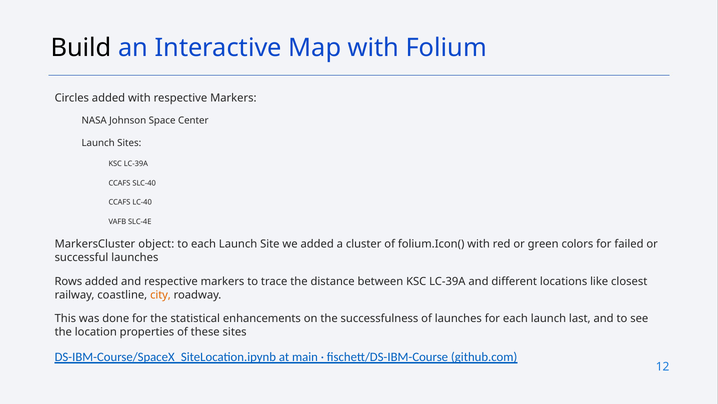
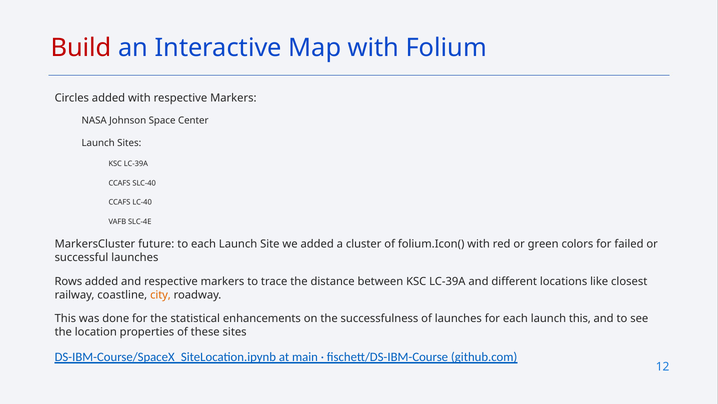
Build colour: black -> red (81, 48)
object: object -> future (156, 244)
launch last: last -> this (580, 319)
